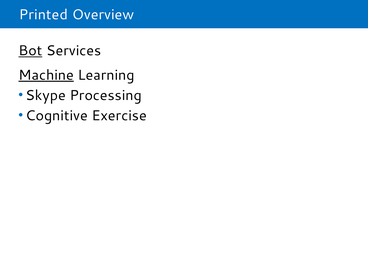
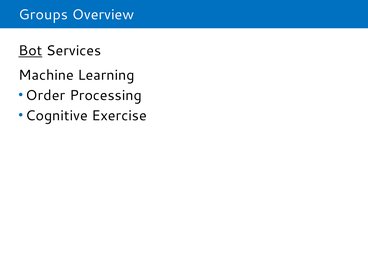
Printed: Printed -> Groups (43, 15)
Machine underline: present -> none (46, 75)
Skype: Skype -> Order (46, 95)
